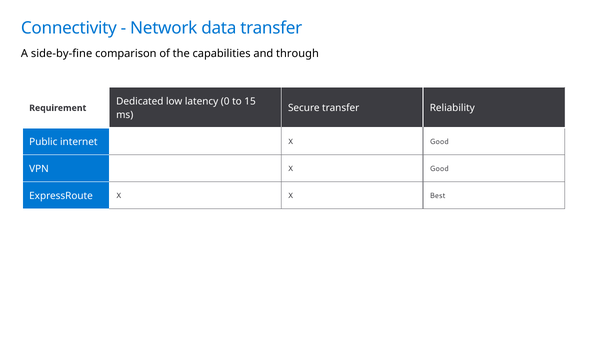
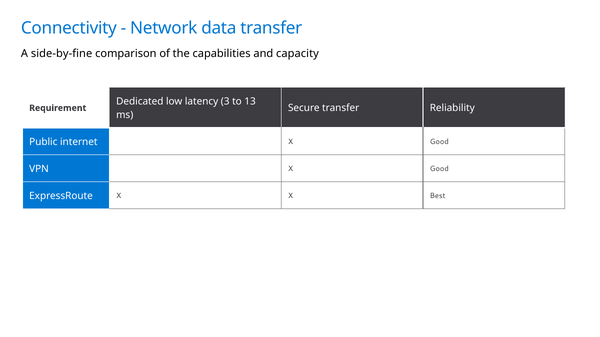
through: through -> capacity (297, 54)
0: 0 -> 3 (225, 101)
15: 15 -> 13 (250, 101)
